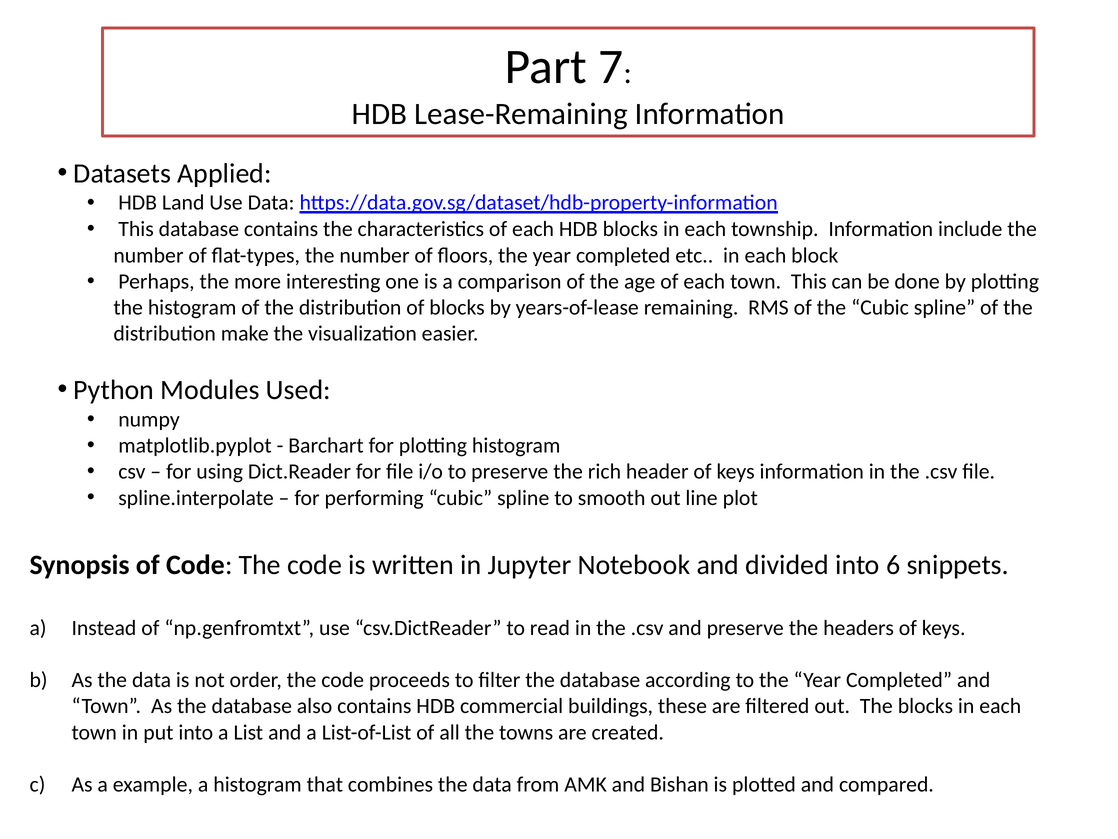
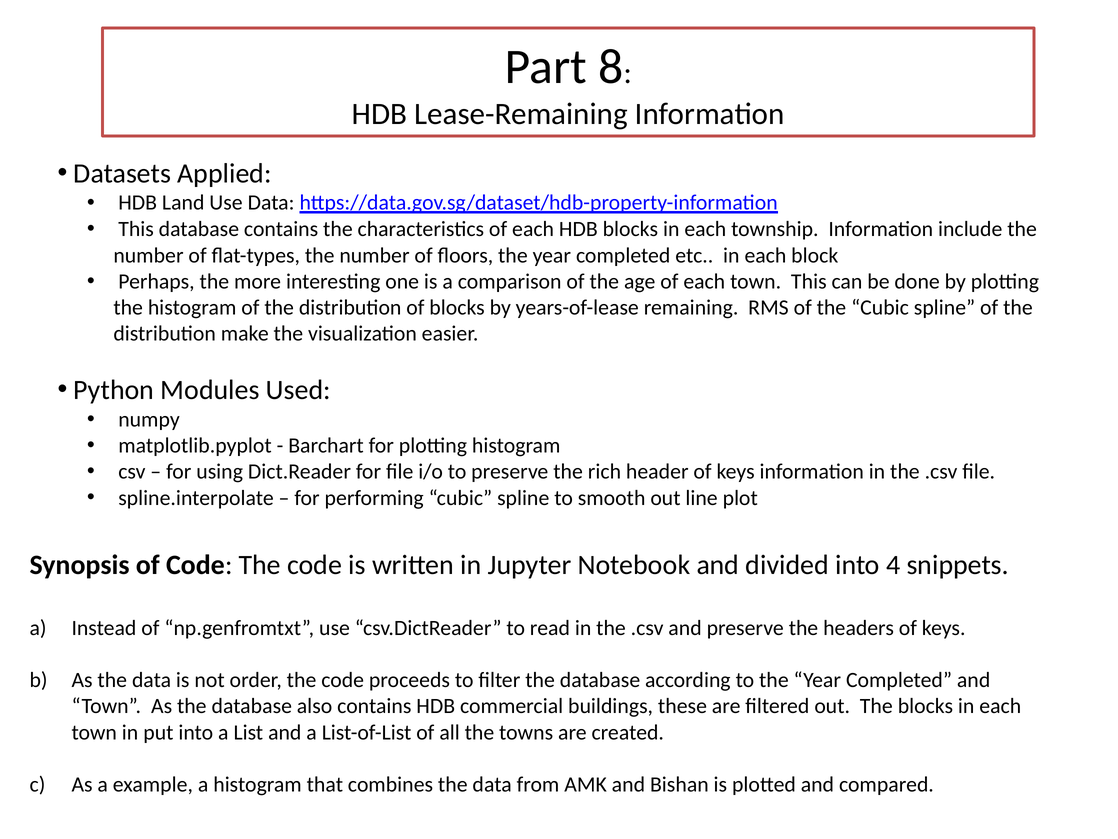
7: 7 -> 8 (611, 67)
6: 6 -> 4 (893, 565)
